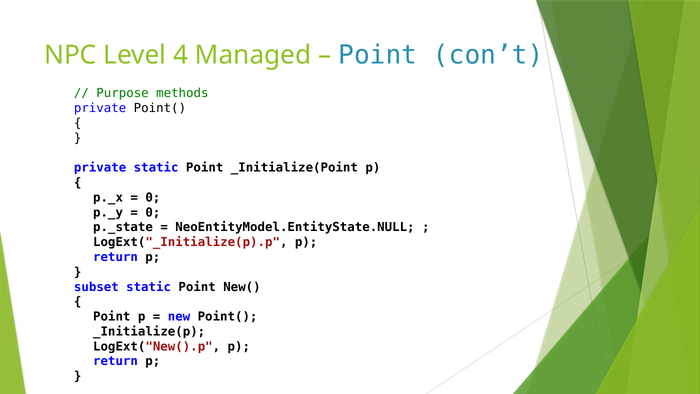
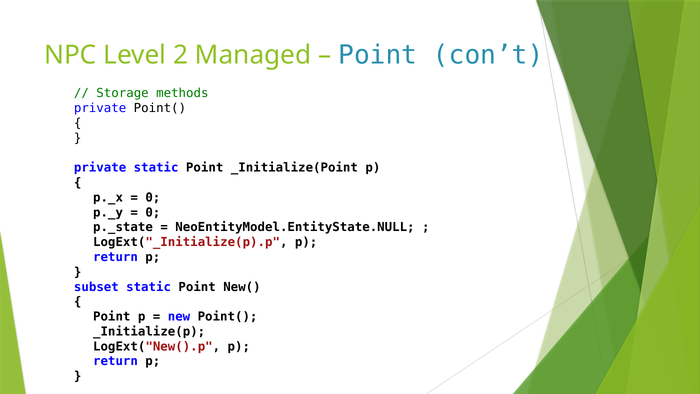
4: 4 -> 2 (181, 55)
Purpose: Purpose -> Storage (123, 93)
